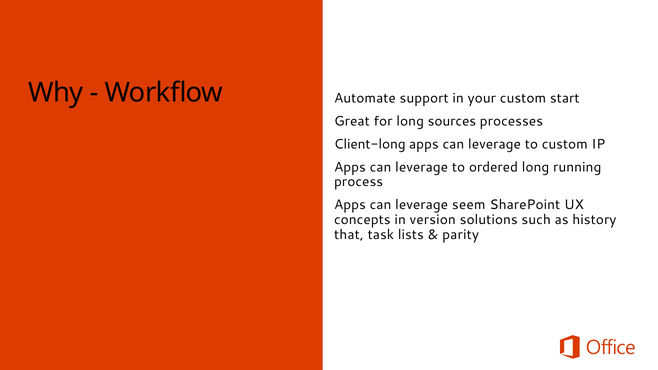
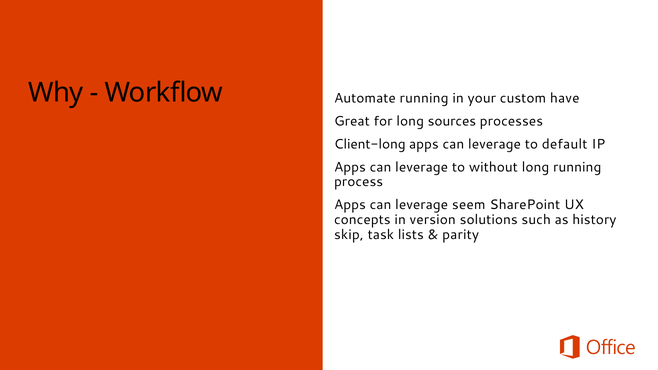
Automate support: support -> running (424, 98)
start: start -> have (565, 98)
to custom: custom -> default (565, 144)
ordered: ordered -> without (493, 167)
that: that -> skip (349, 235)
